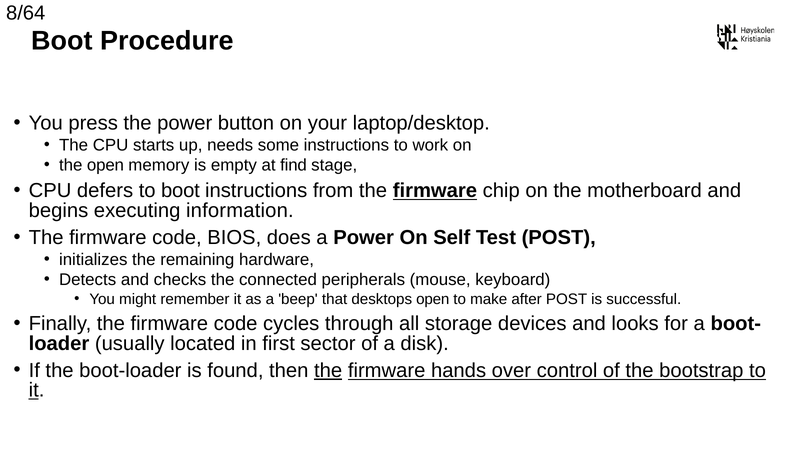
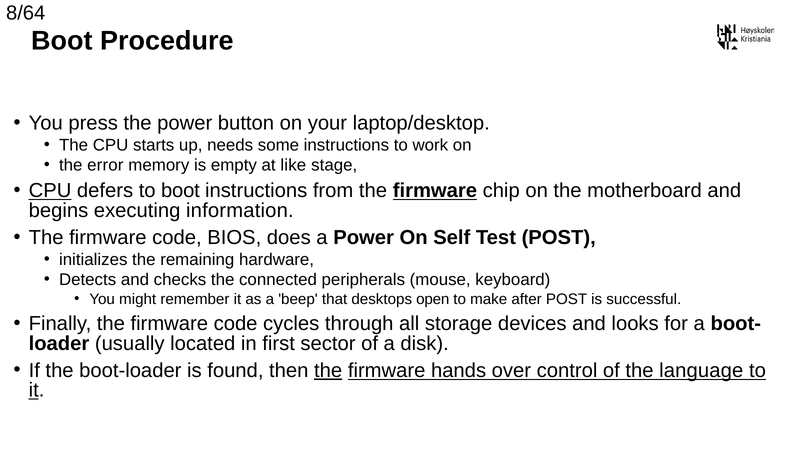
the open: open -> error (105, 165)
find: find -> like (293, 165)
CPU underline: none -> present (50, 191)
bootstrap: bootstrap -> language (701, 371)
